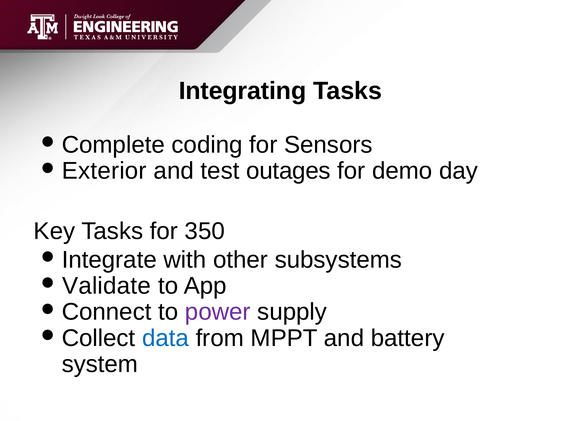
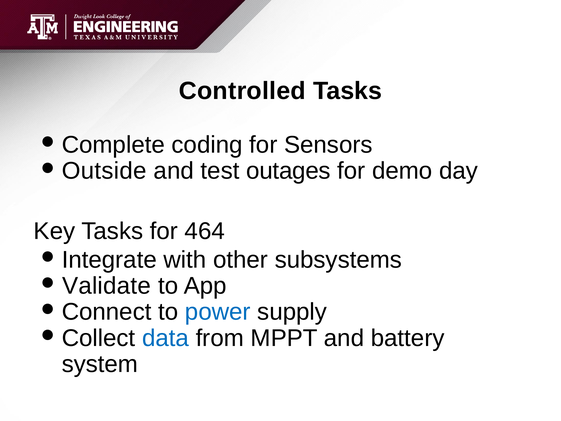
Integrating: Integrating -> Controlled (242, 91)
Exterior: Exterior -> Outside (104, 171)
350: 350 -> 464 (205, 231)
power colour: purple -> blue (218, 312)
